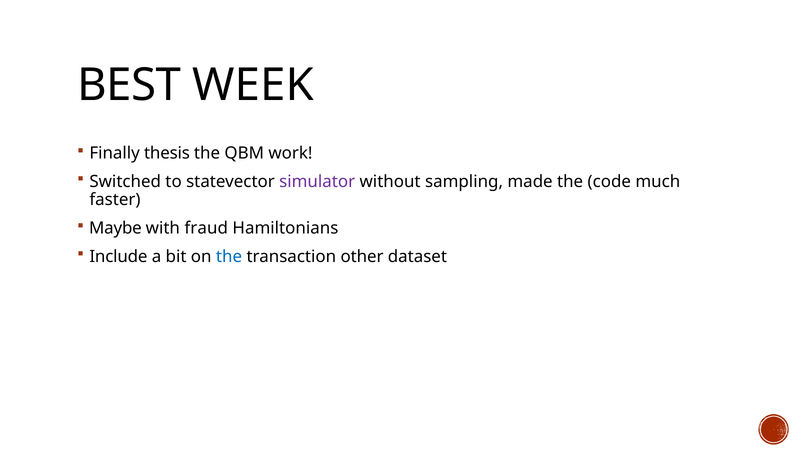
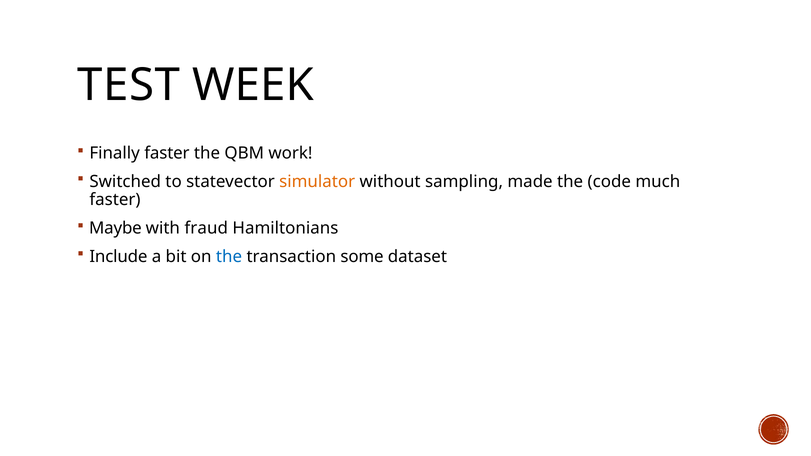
BEST: BEST -> TEST (129, 85)
Finally thesis: thesis -> faster (167, 153)
simulator colour: purple -> orange (317, 182)
other: other -> some (362, 257)
